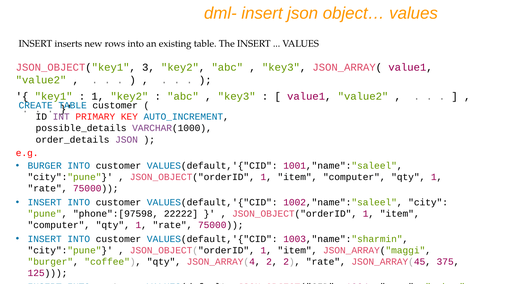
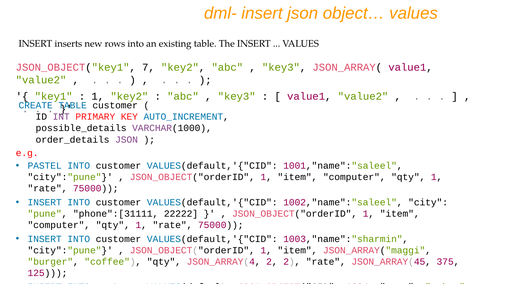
3: 3 -> 7 (148, 67)
BURGER: BURGER -> PASTEL (45, 166)
phone":[97598: phone":[97598 -> phone":[31111 (116, 214)
